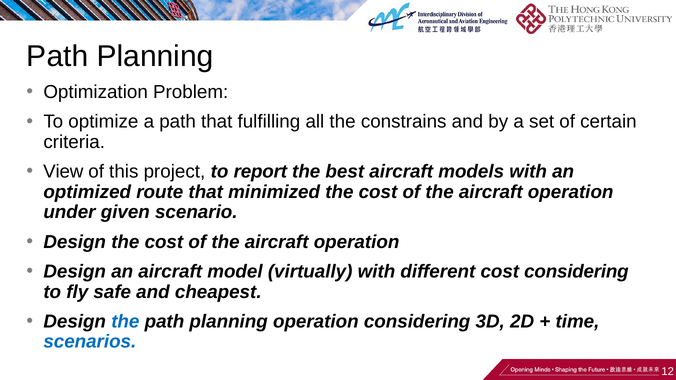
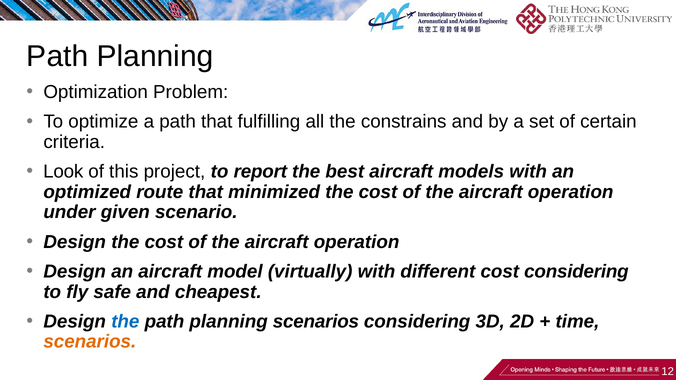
View: View -> Look (63, 172)
planning operation: operation -> scenarios (316, 322)
scenarios colour: blue -> orange (90, 342)
